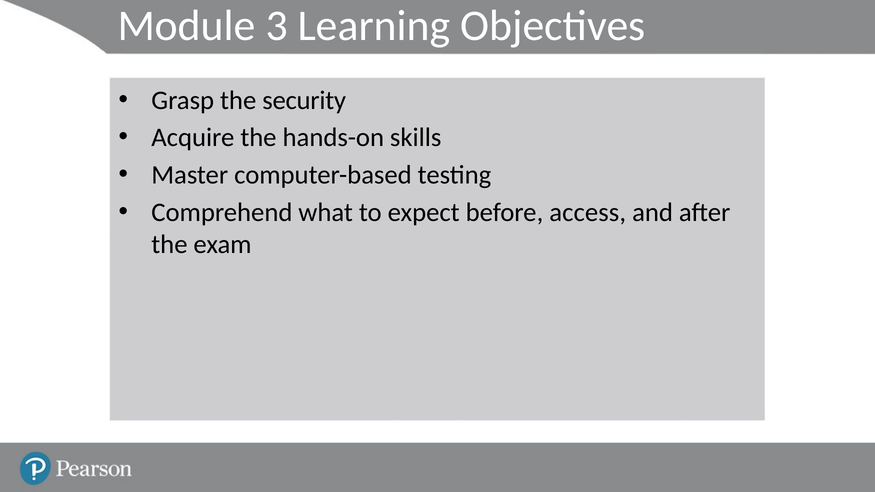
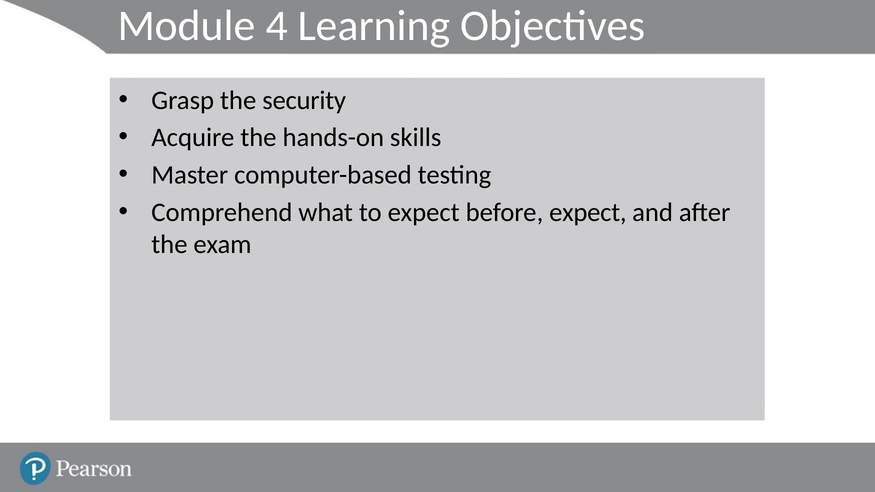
3: 3 -> 4 (277, 26)
before access: access -> expect (588, 212)
